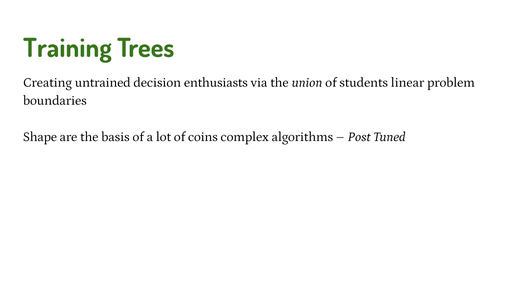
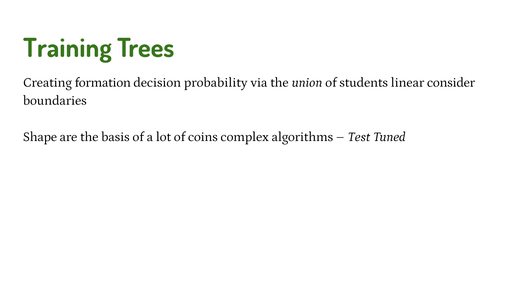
untrained: untrained -> formation (103, 82)
enthusiasts: enthusiasts -> probability (216, 82)
problem: problem -> consider (451, 82)
Post: Post -> Test (359, 137)
